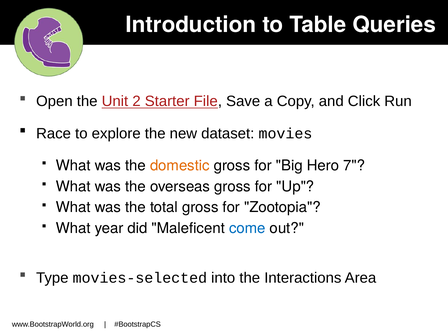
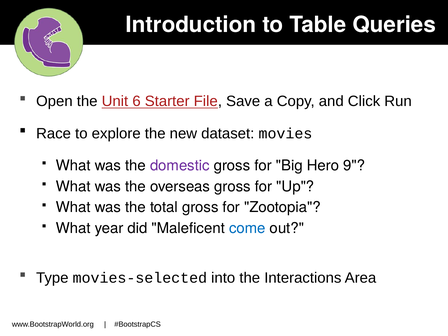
2: 2 -> 6 (137, 101)
domestic colour: orange -> purple (180, 166)
7: 7 -> 9 (354, 166)
